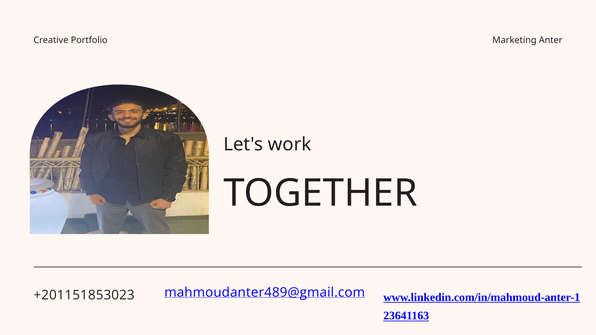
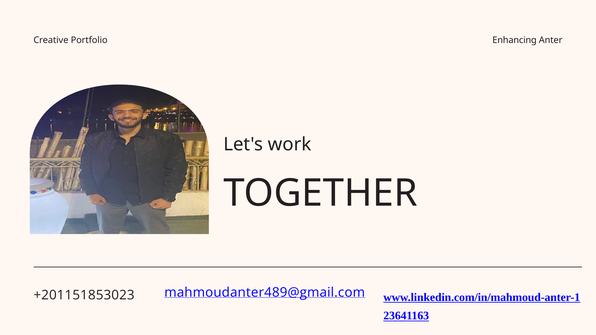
Marketing: Marketing -> Enhancing (515, 40)
